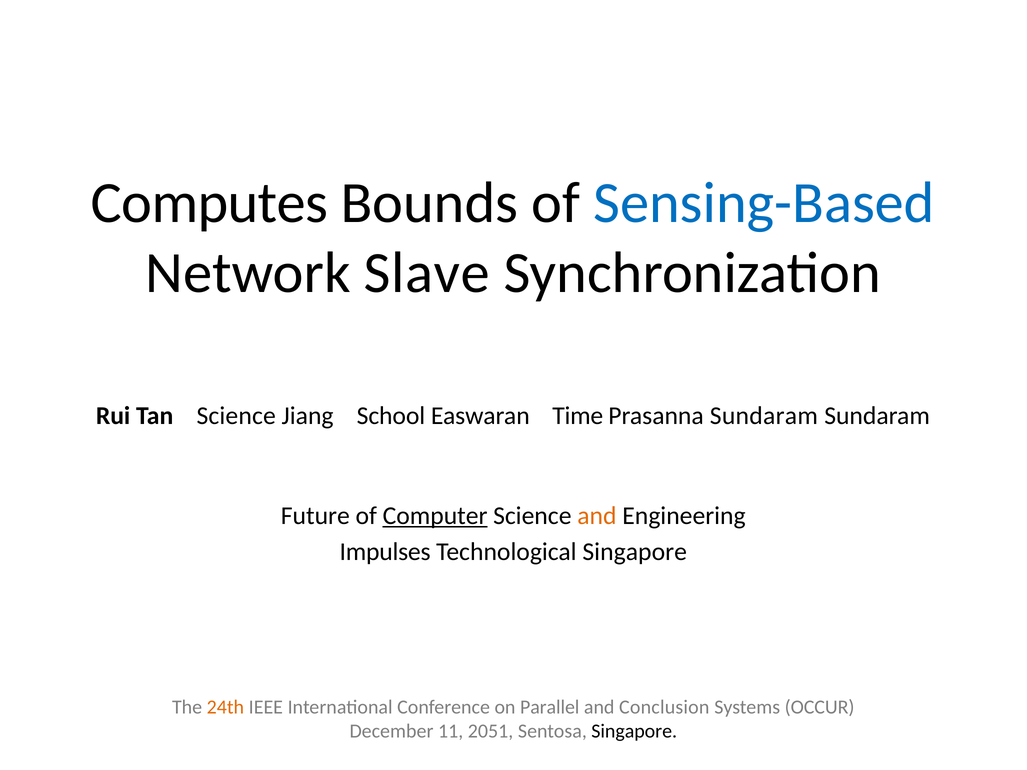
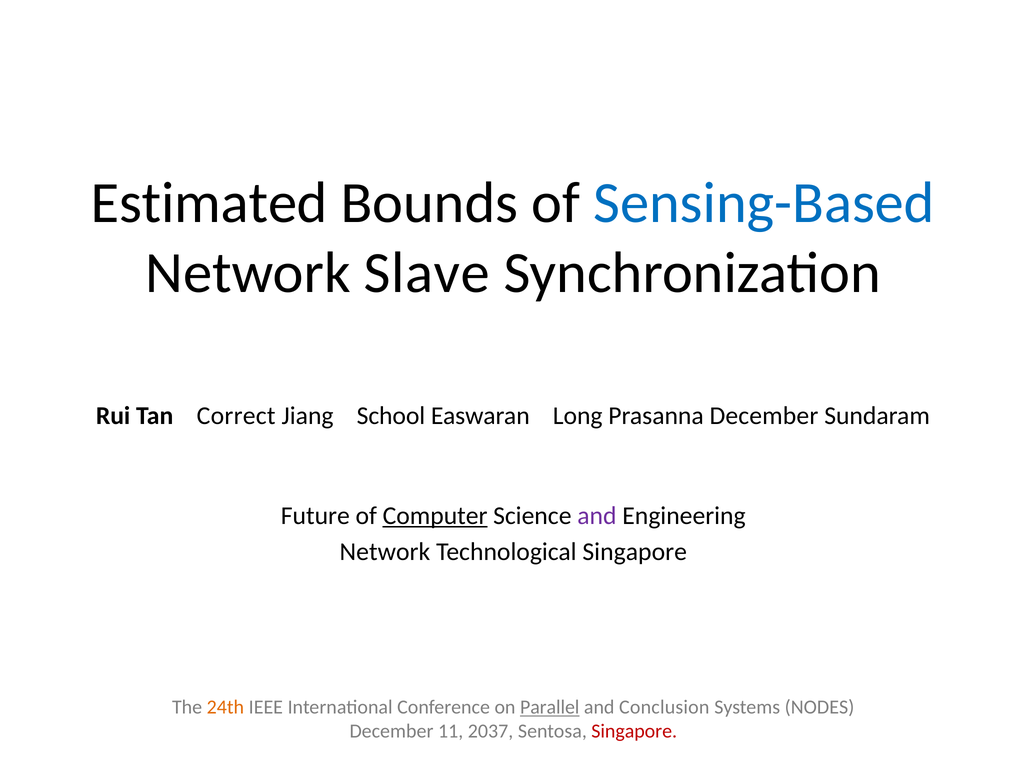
Computes: Computes -> Estimated (209, 203)
Tan Science: Science -> Correct (236, 416)
Time: Time -> Long (578, 416)
Prasanna Sundaram: Sundaram -> December (764, 416)
and colour: orange -> purple (597, 516)
Impulses: Impulses -> Network (385, 552)
Parallel underline: none -> present (550, 707)
OCCUR: OCCUR -> NODES (820, 707)
2051: 2051 -> 2037 (491, 731)
Singapore colour: black -> red (634, 731)
